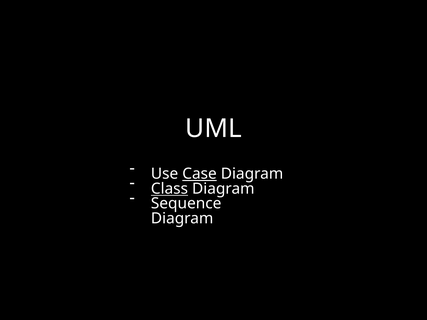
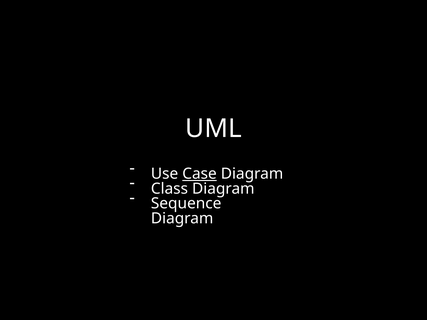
Class underline: present -> none (169, 189)
